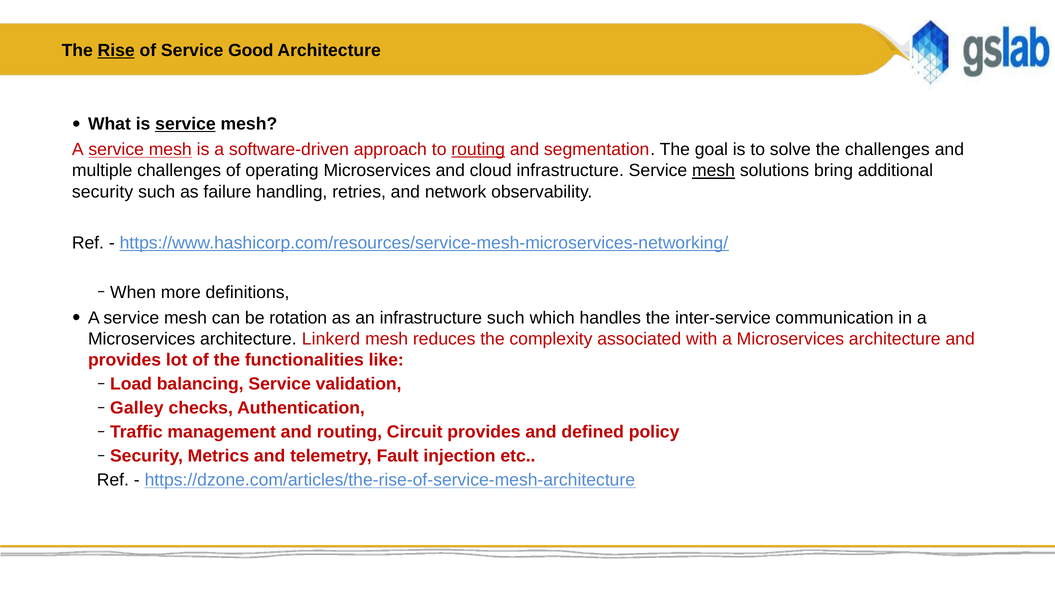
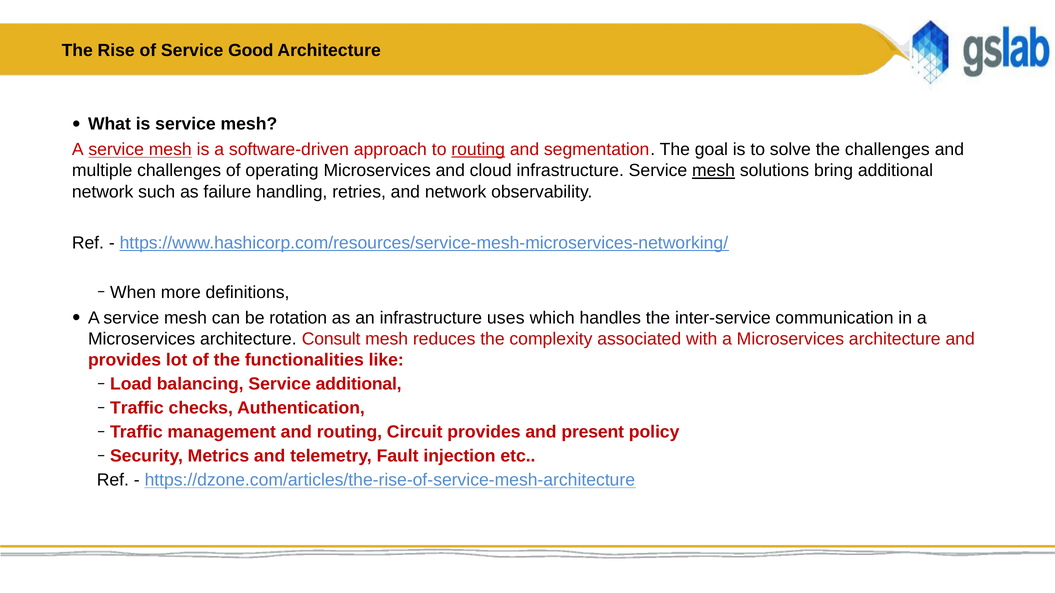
Rise underline: present -> none (116, 50)
service underline: present -> none (185, 124)
security: security -> network (103, 192)
infrastructure such: such -> uses (506, 318)
Linkerd: Linkerd -> Consult (331, 339)
Service validation: validation -> additional (359, 384)
Galley: Galley -> Traffic (137, 408)
defined: defined -> present (593, 432)
